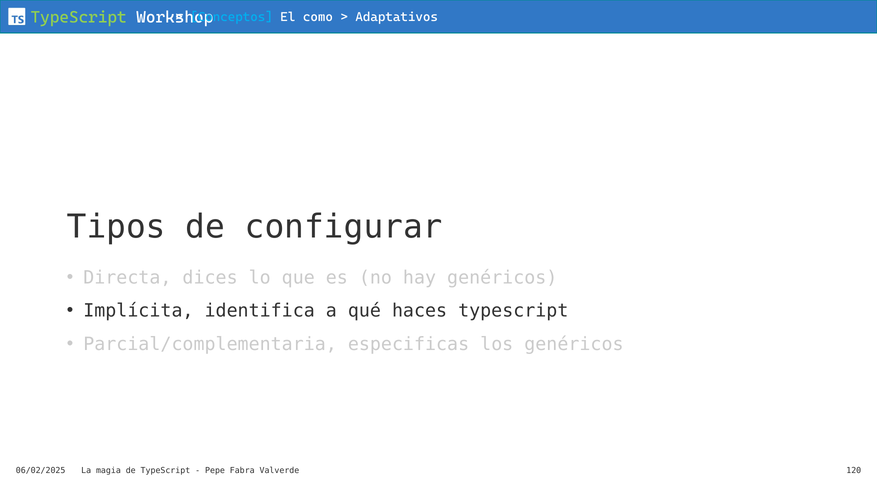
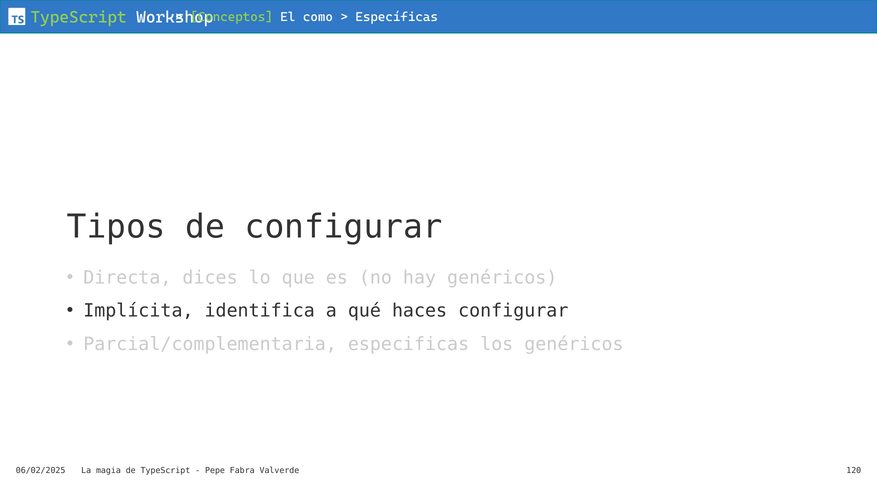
Conceptos colour: light blue -> light green (232, 17)
Adaptativos: Adaptativos -> Específicas (397, 17)
haces typescript: typescript -> configurar (513, 311)
